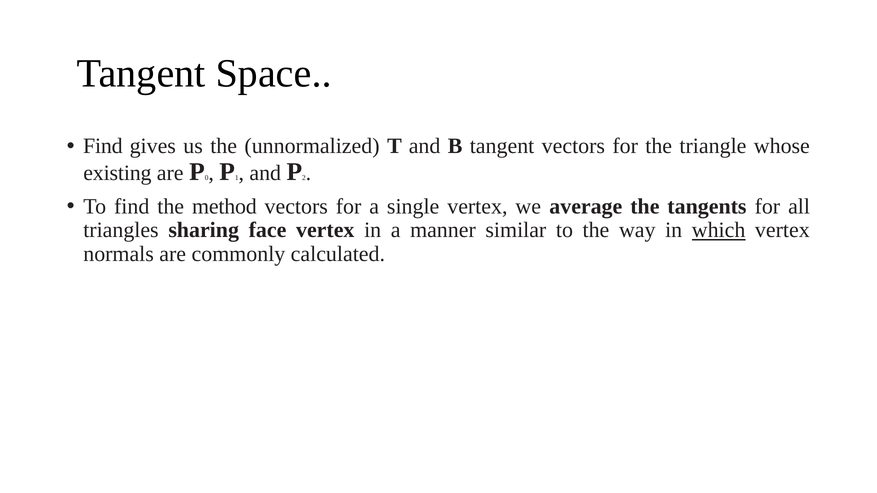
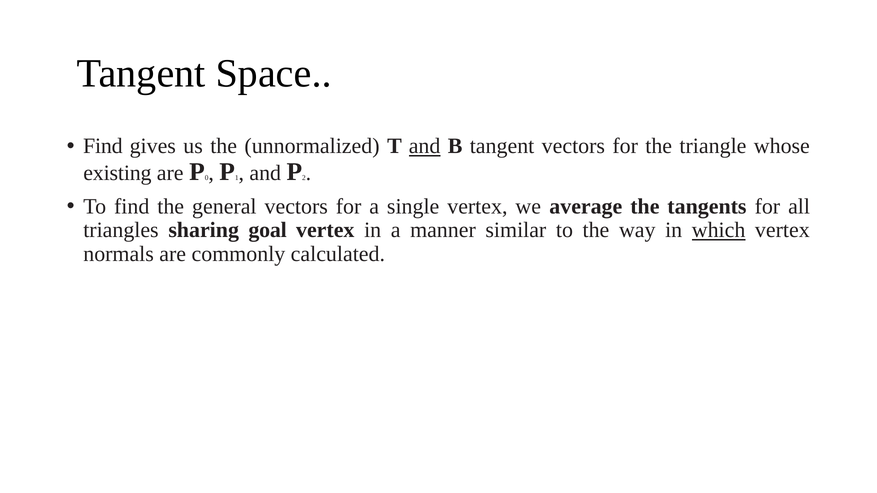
and underline: none -> present (425, 146)
method: method -> general (224, 207)
face: face -> goal (268, 230)
